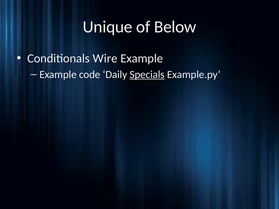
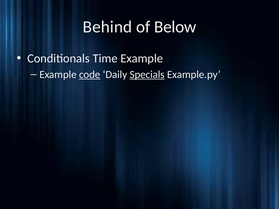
Unique: Unique -> Behind (107, 27)
Wire: Wire -> Time (105, 59)
code underline: none -> present (90, 75)
